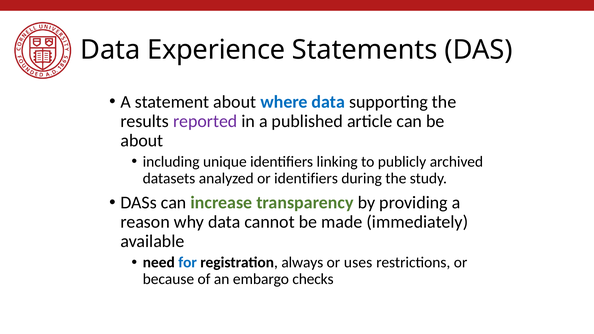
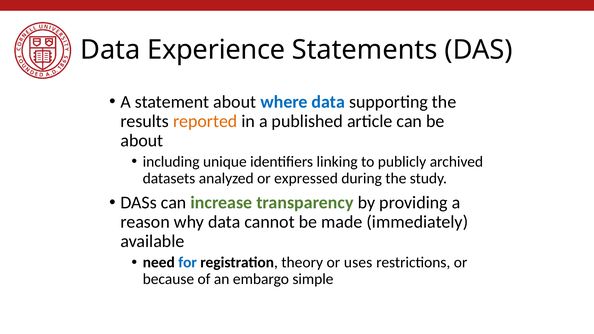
reported colour: purple -> orange (205, 121)
or identifiers: identifiers -> expressed (306, 178)
always: always -> theory (302, 263)
checks: checks -> simple (313, 279)
